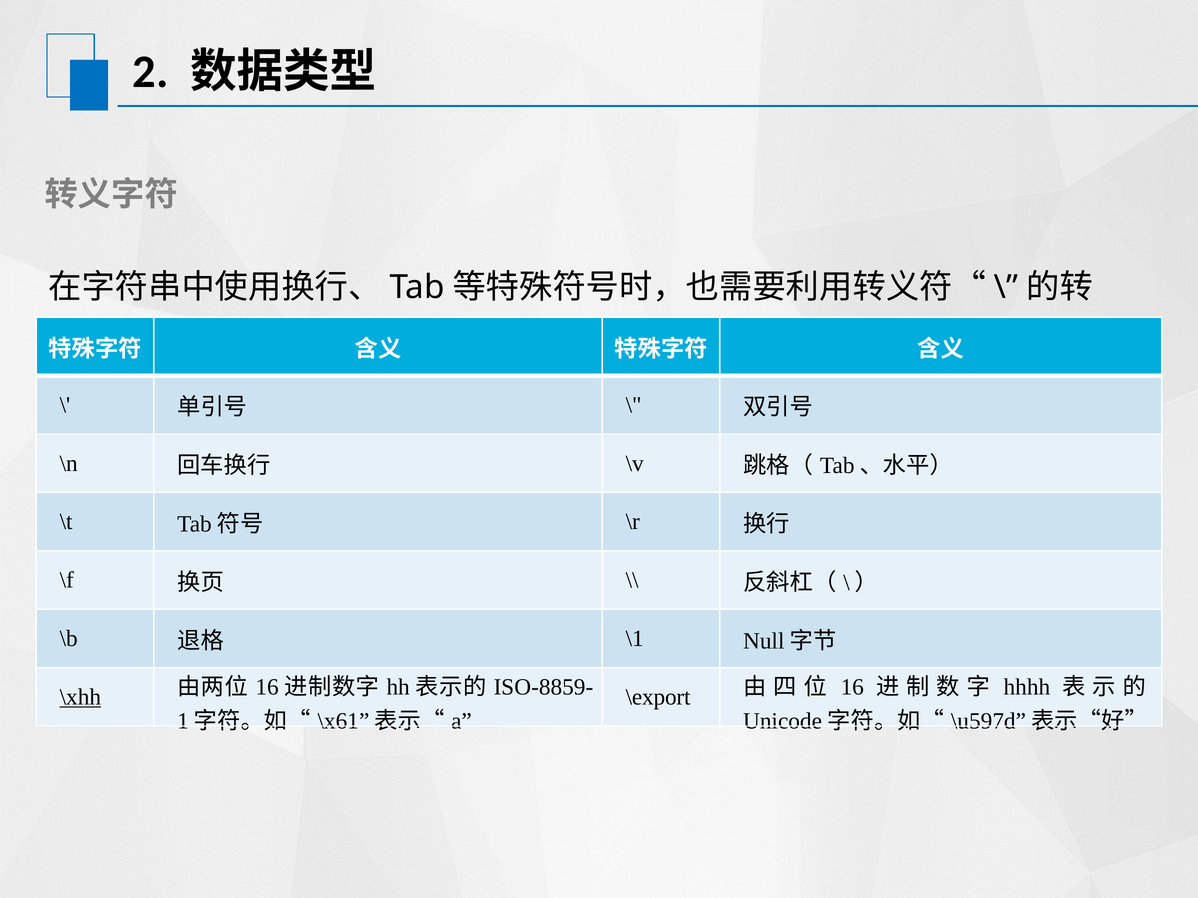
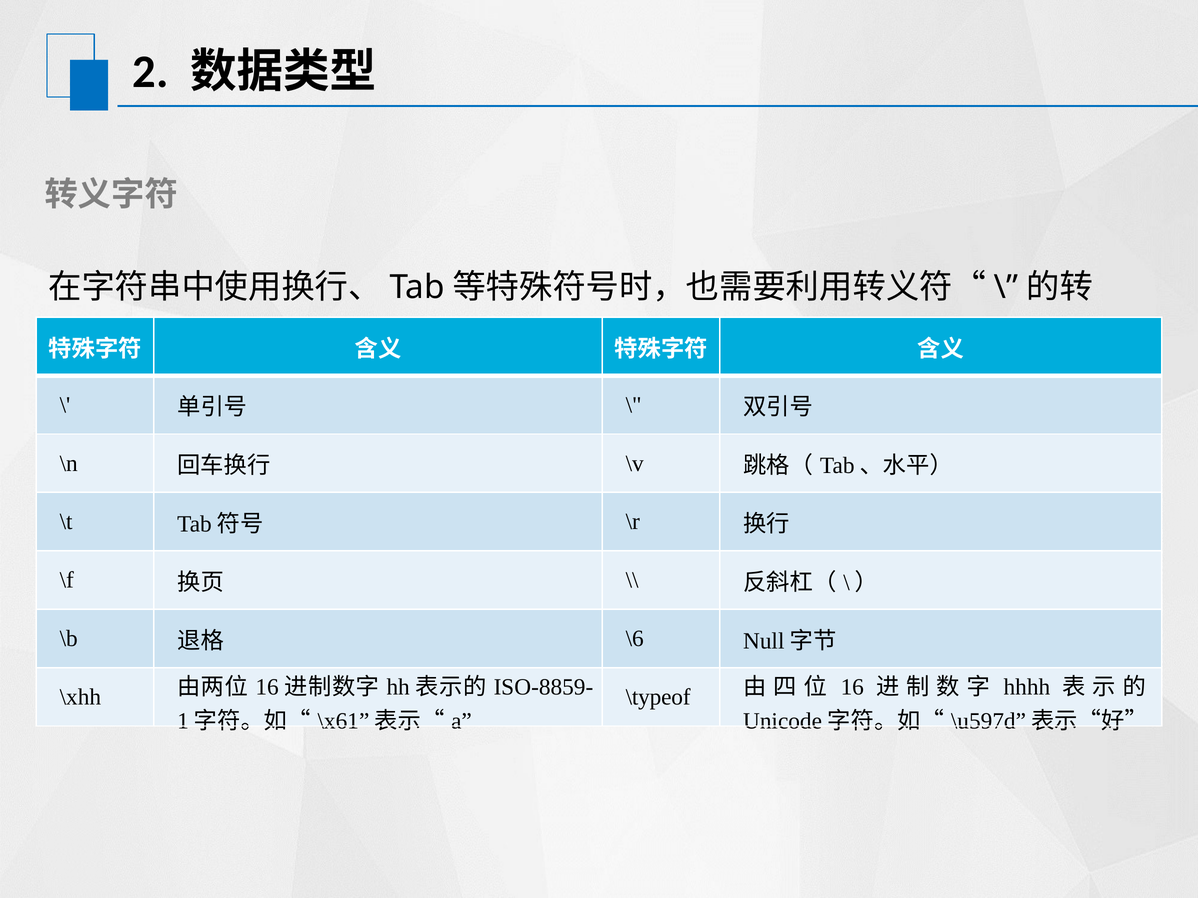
\1: \1 -> \6 (635, 639)
\xhh underline: present -> none (80, 697)
\export: \export -> \typeof (658, 697)
